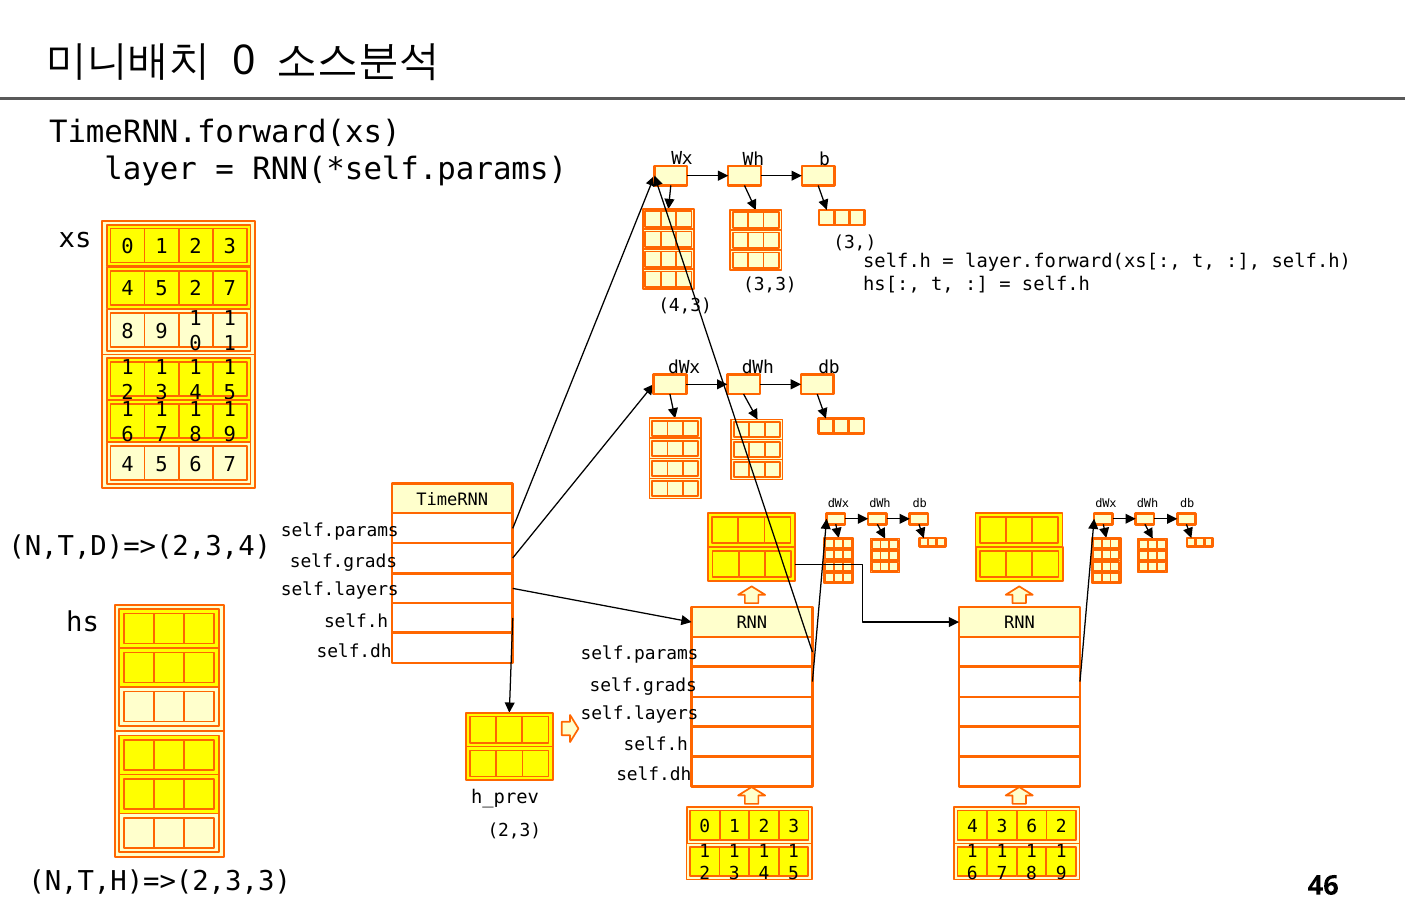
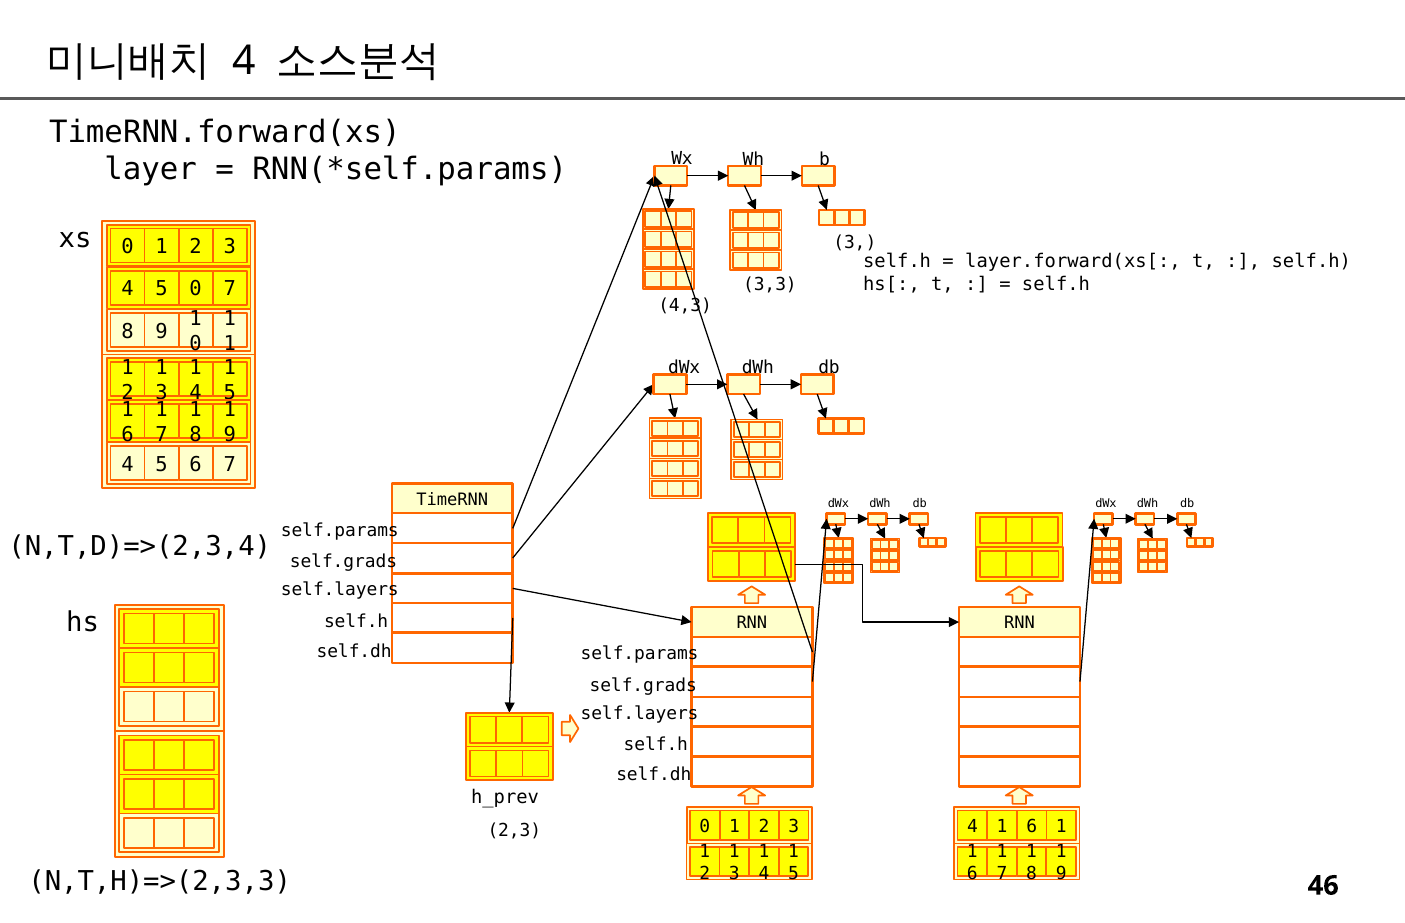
0: 0 -> 4 (244, 61)
5 2: 2 -> 0 (196, 289)
3: 3 -> 1 (1002, 826)
2: 2 -> 1 (1061, 826)
